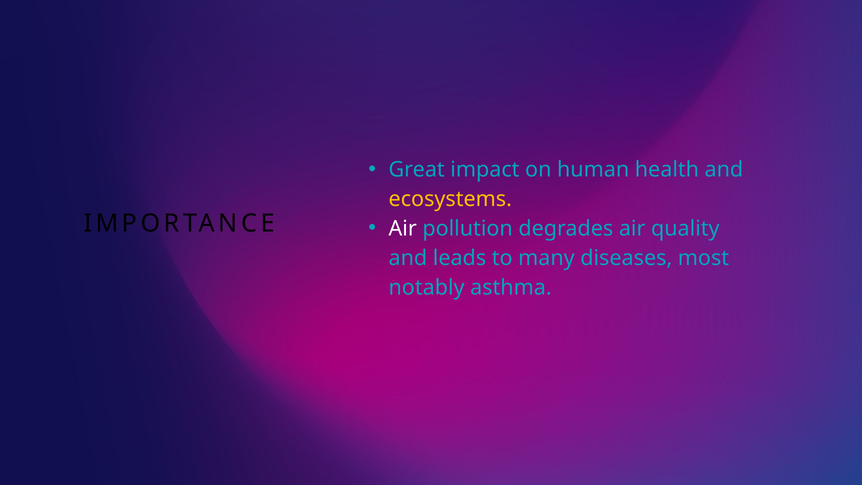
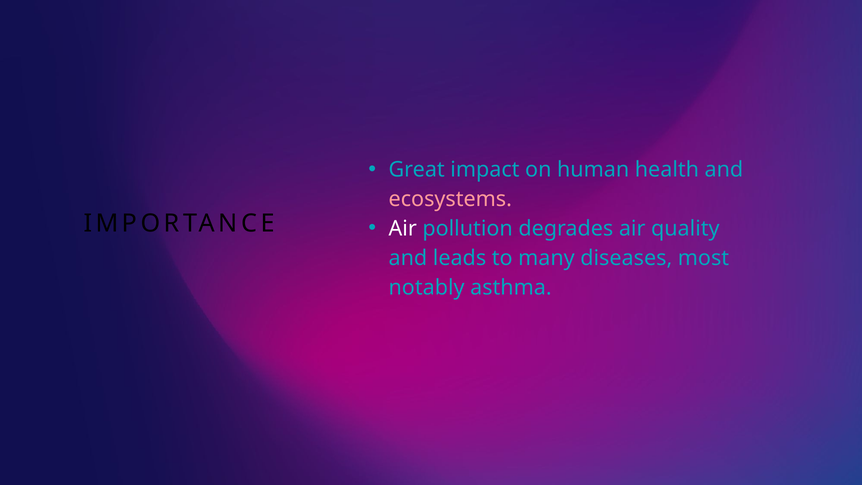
ecosystems colour: yellow -> pink (450, 199)
